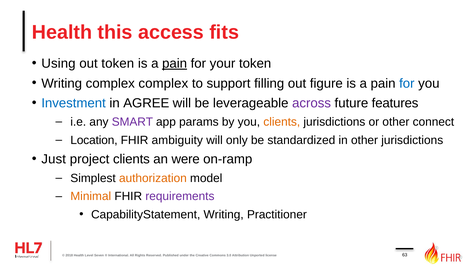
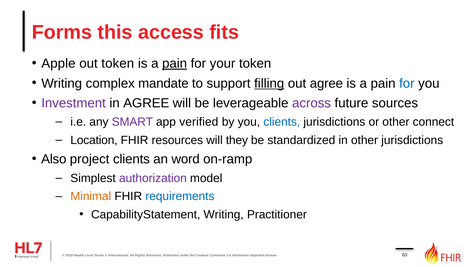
Health: Health -> Forms (62, 32)
Using: Using -> Apple (58, 63)
complex complex: complex -> mandate (163, 83)
filling underline: none -> present (269, 83)
out figure: figure -> agree (326, 83)
Investment colour: blue -> purple (74, 103)
features: features -> sources (395, 103)
params: params -> verified (199, 122)
clients colour: orange -> blue (282, 122)
ambiguity: ambiguity -> resources (177, 140)
only: only -> they (237, 140)
Just: Just -> Also (54, 159)
were: were -> word (186, 159)
authorization colour: orange -> purple (153, 178)
requirements colour: purple -> blue (180, 196)
